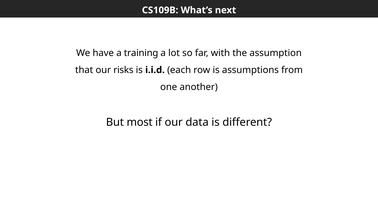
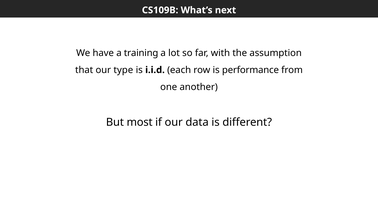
risks: risks -> type (123, 70)
assumptions: assumptions -> performance (250, 70)
